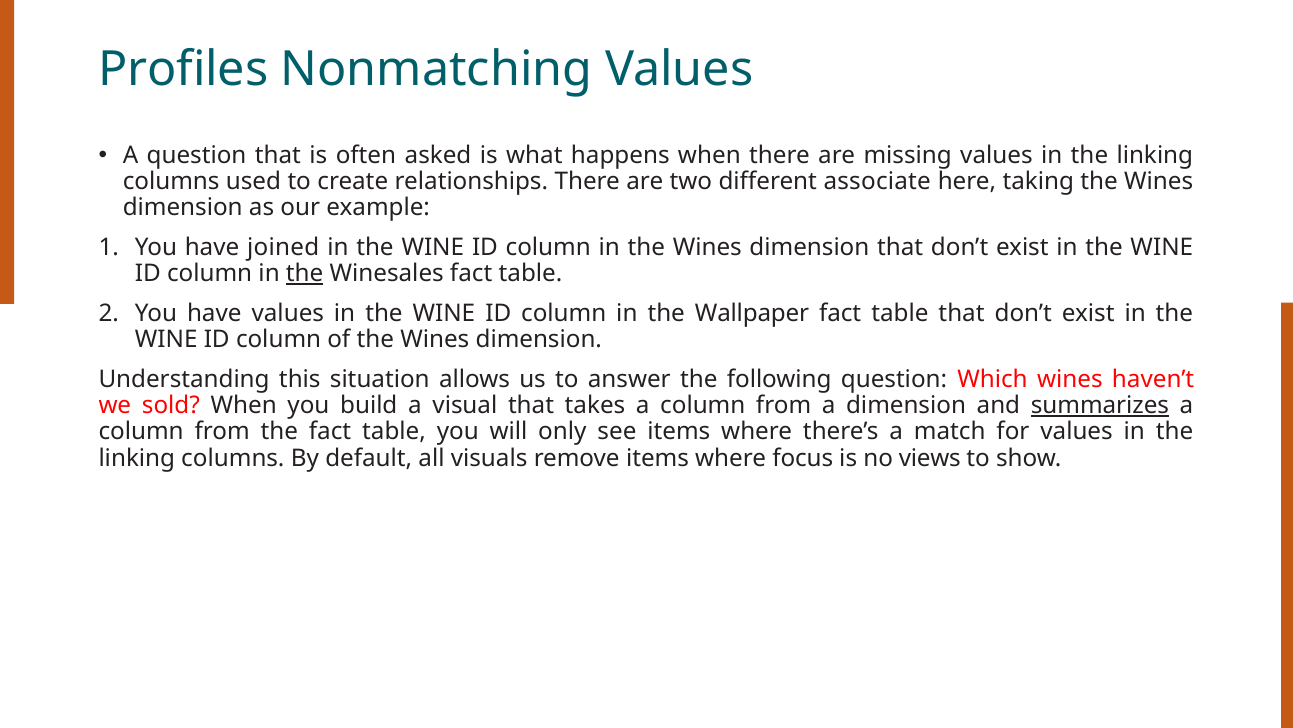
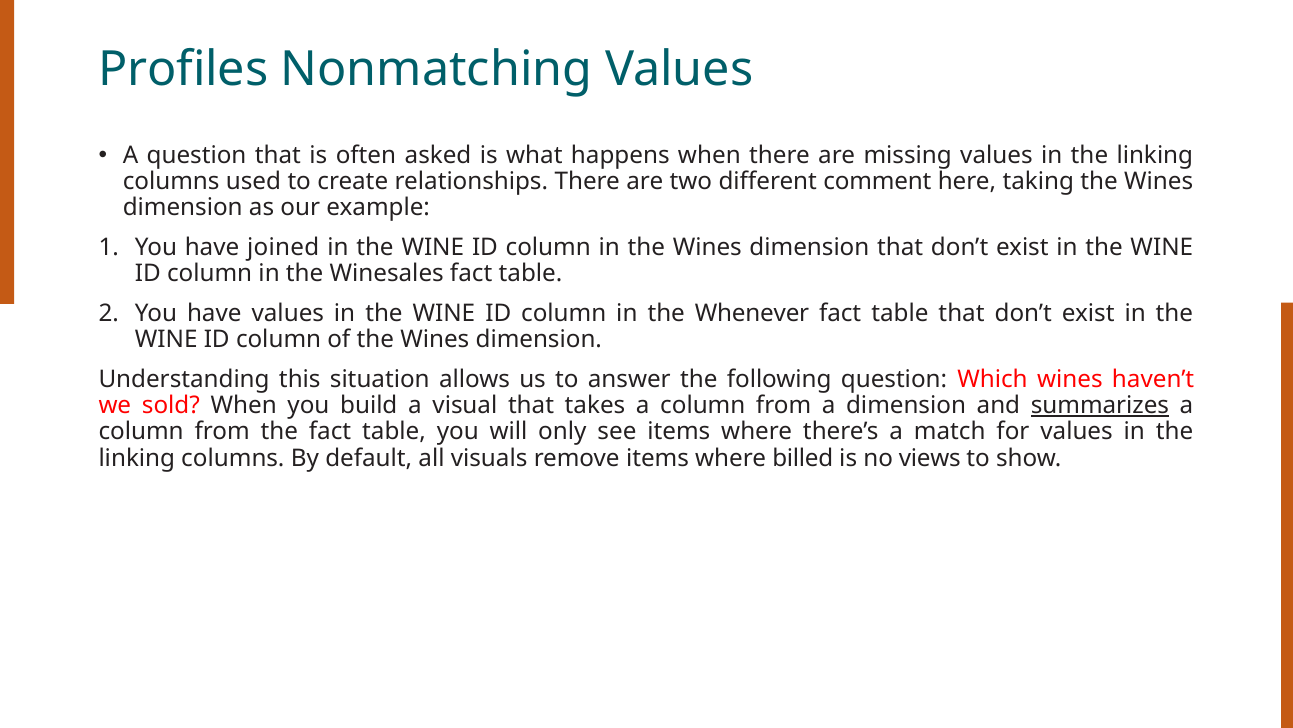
associate: associate -> comment (877, 181)
the underline: present -> none (305, 273)
Wallpaper: Wallpaper -> Whenever (752, 313)
focus: focus -> billed (803, 458)
